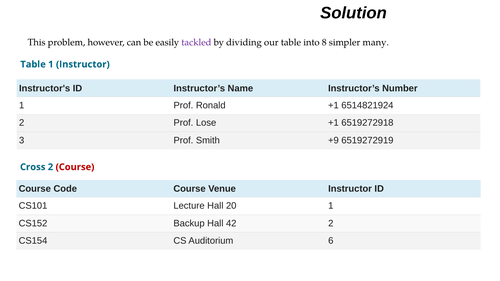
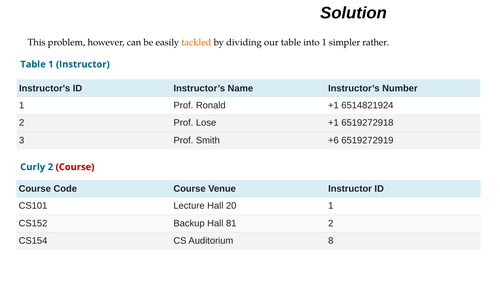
tackled colour: purple -> orange (196, 42)
into 8: 8 -> 1 (324, 42)
many: many -> rather (376, 42)
+9: +9 -> +6 (333, 140)
Cross: Cross -> Curly (33, 167)
42: 42 -> 81 (231, 224)
6: 6 -> 8 (331, 241)
